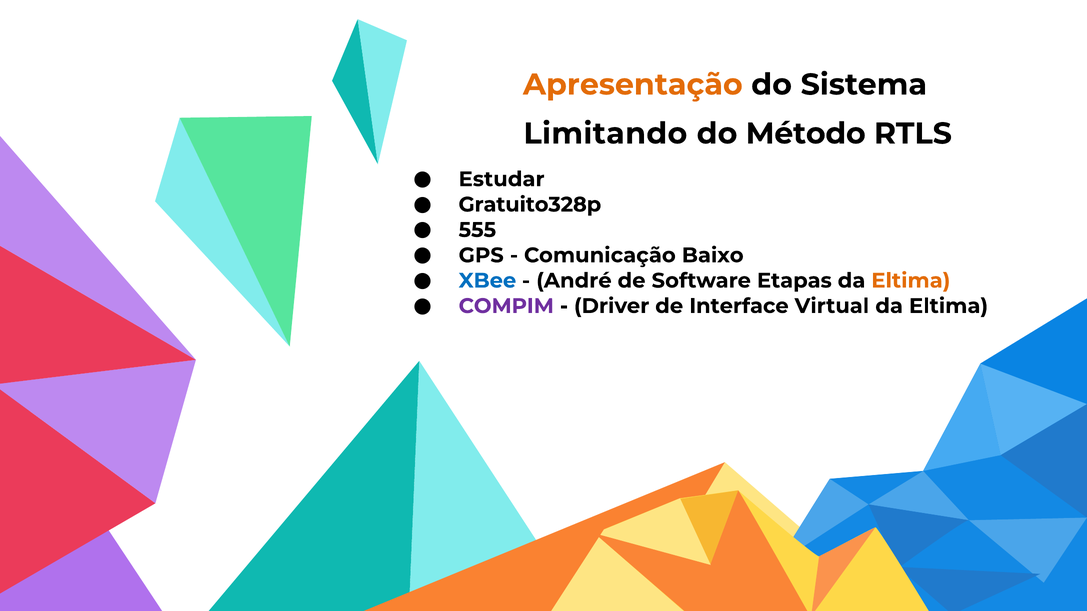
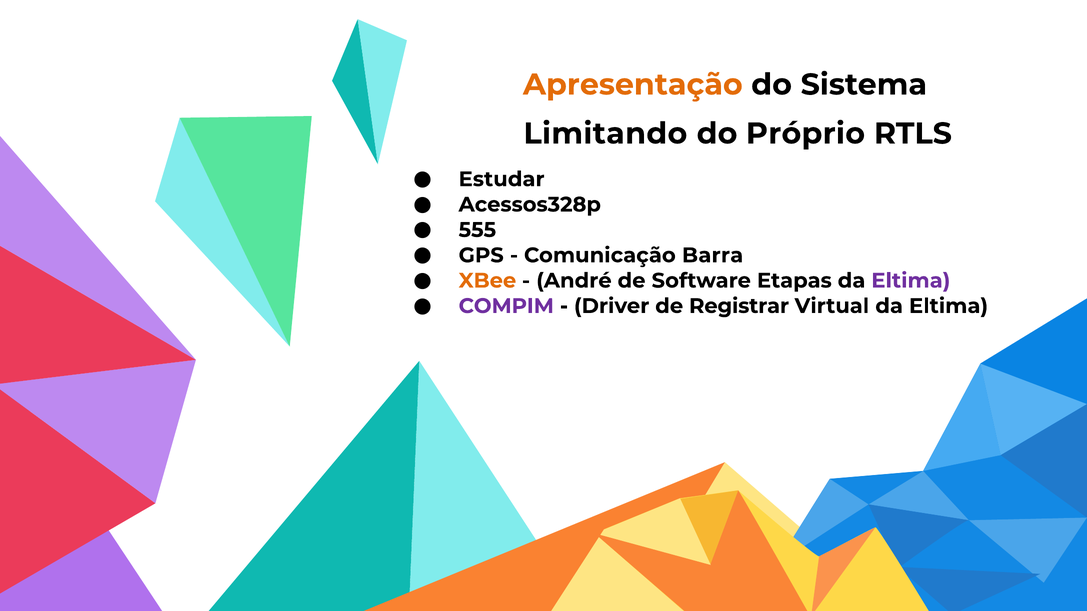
Método: Método -> Próprio (805, 134)
Gratuito328p: Gratuito328p -> Acessos328p (530, 205)
Baixo: Baixo -> Barra (713, 255)
XBee colour: blue -> orange (487, 281)
Eltima colour: orange -> purple (911, 281)
Interface: Interface -> Registrar (739, 306)
